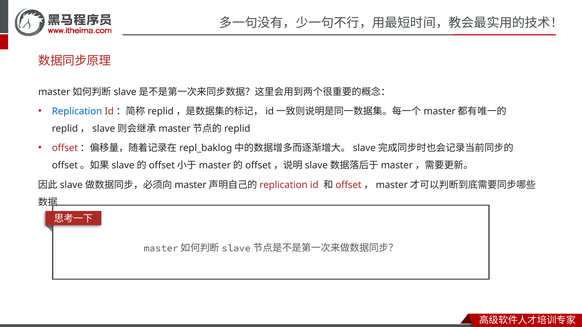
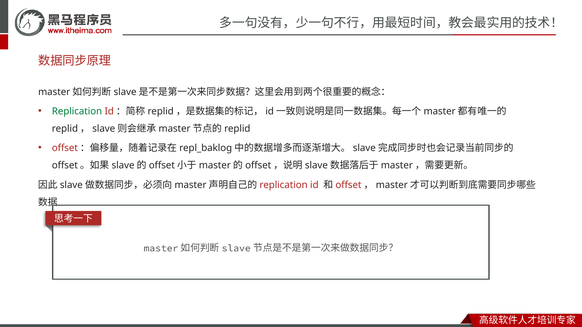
Replication colour: blue -> green (77, 111)
